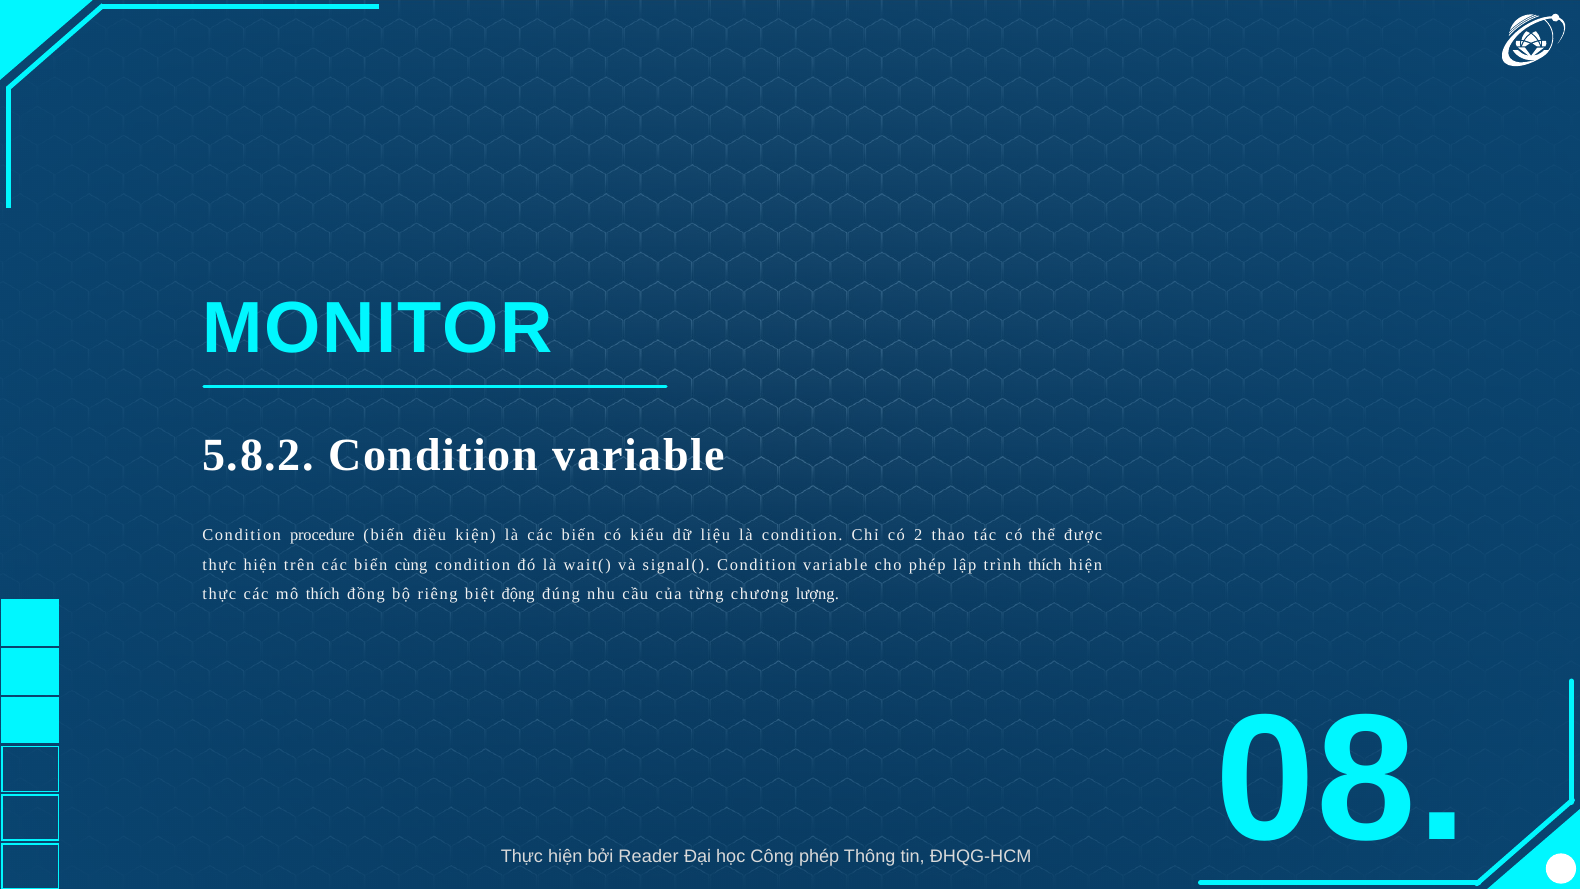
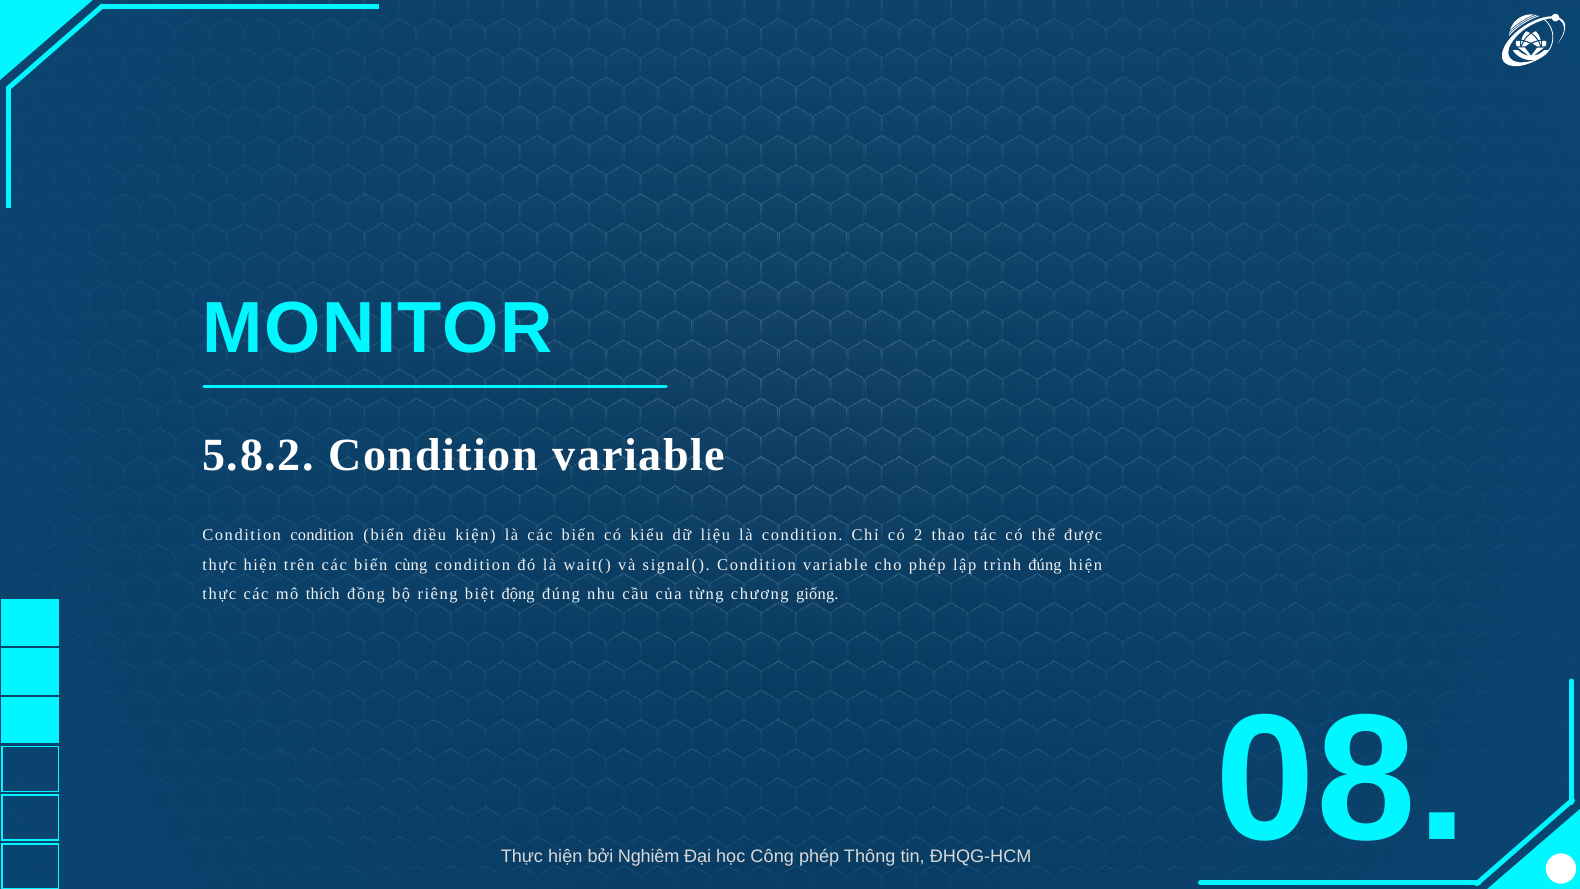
Condition procedure: procedure -> condition (322, 535)
trình thích: thích -> đúng (1045, 565)
lượng: lượng -> giống (817, 594)
Reader: Reader -> Nghiêm (649, 857)
